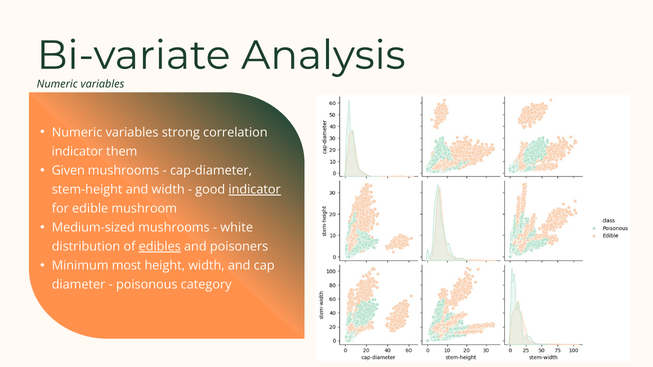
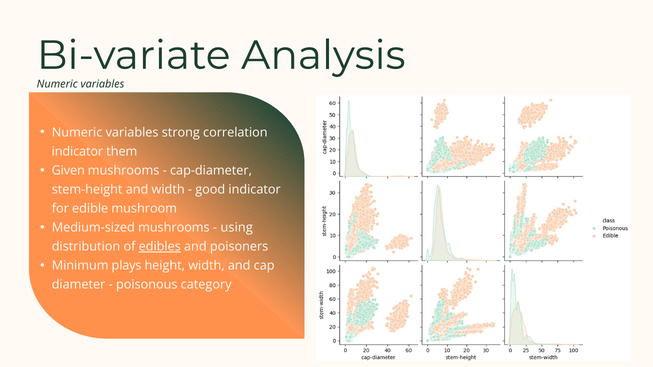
indicator underline: present -> none (255, 190)
white: white -> using (237, 228)
most: most -> plays (127, 266)
